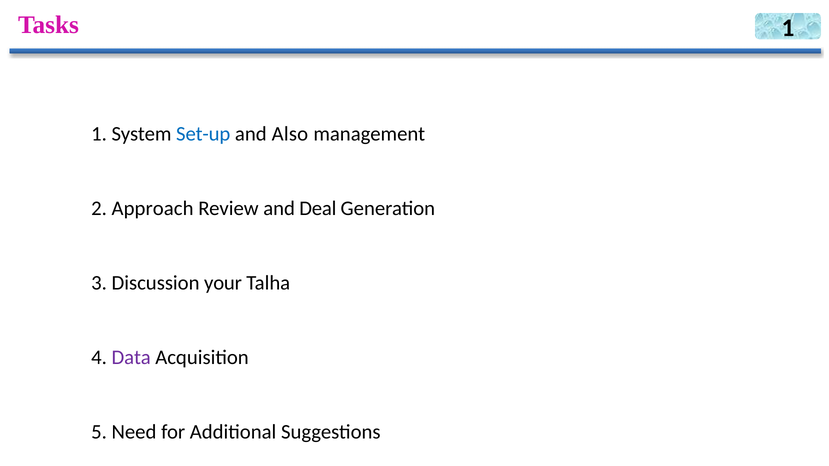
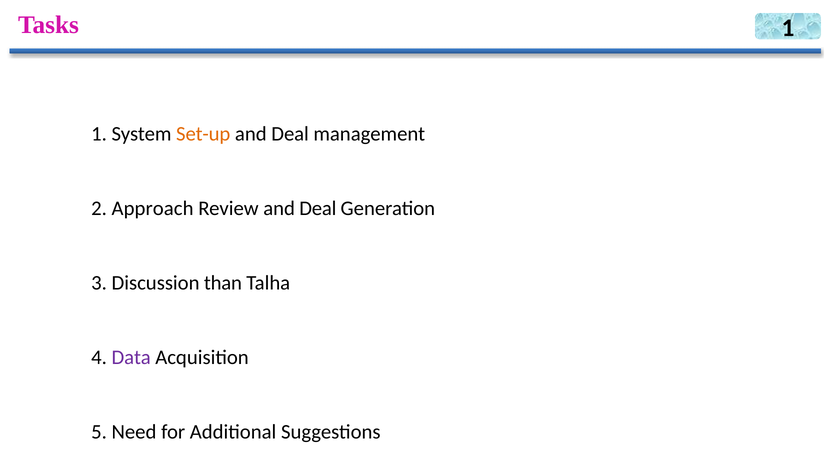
Set-up colour: blue -> orange (203, 134)
Also: Also -> Deal (290, 134)
your: your -> than (223, 283)
